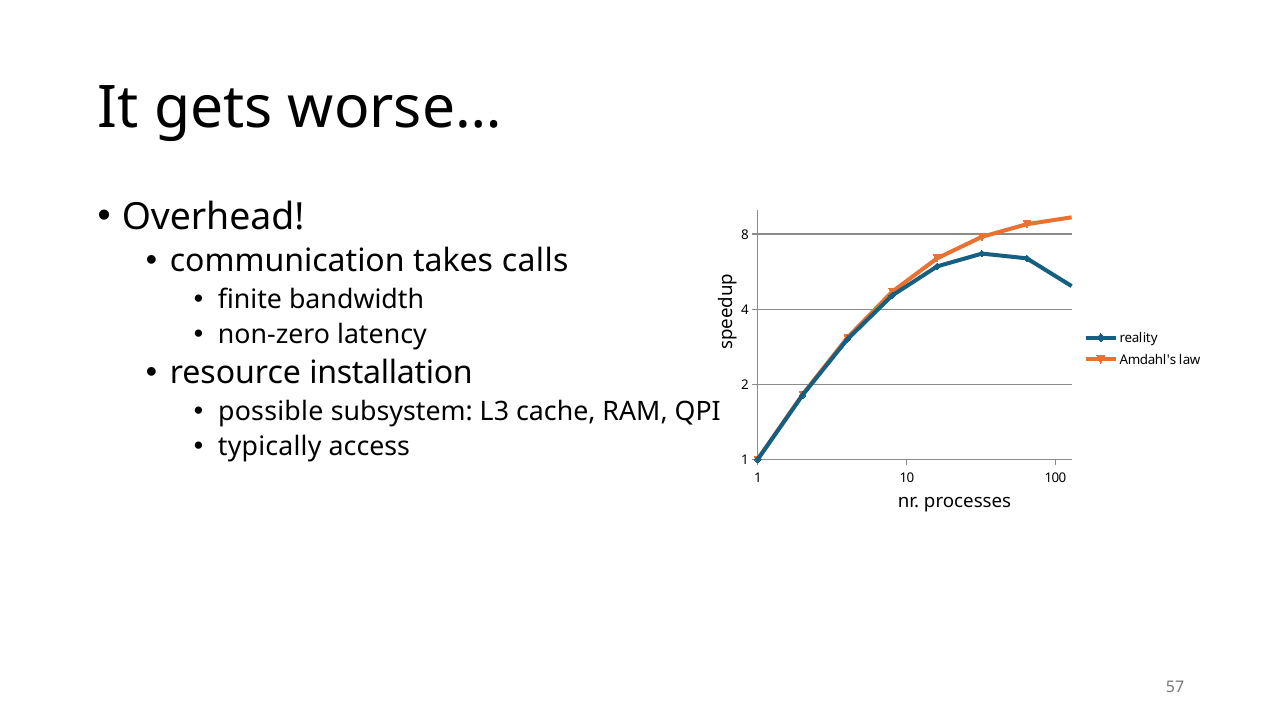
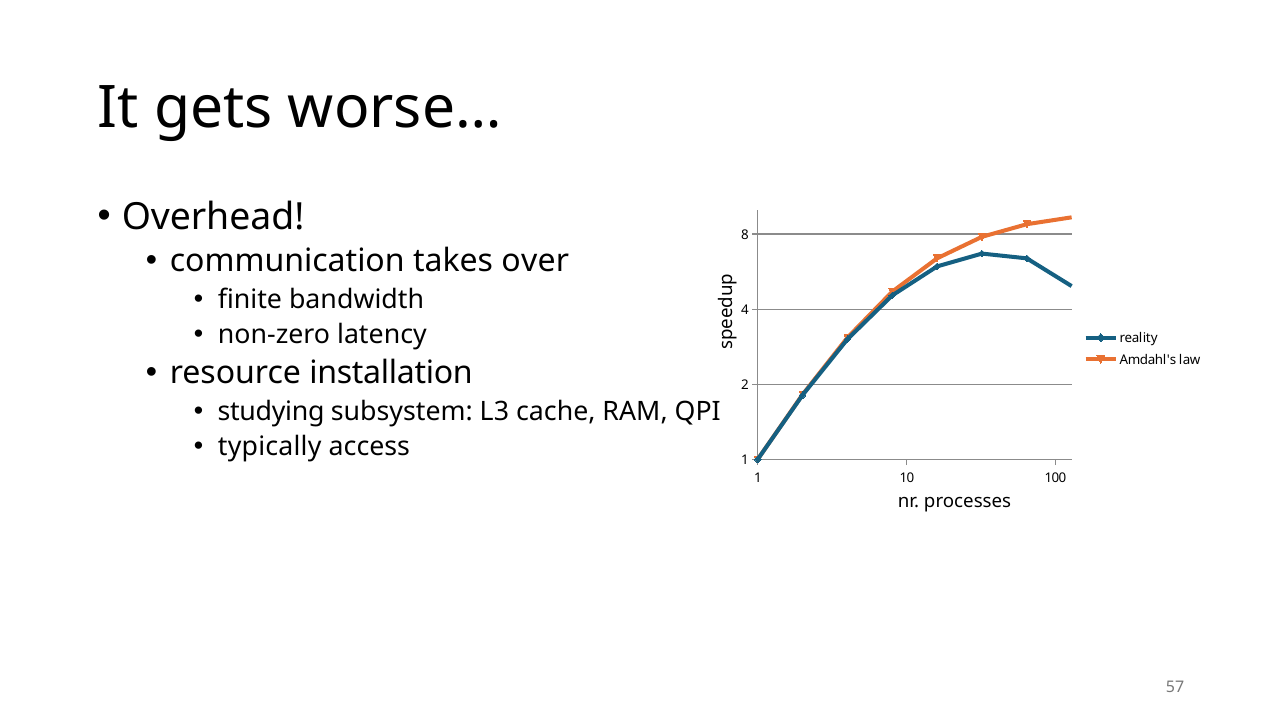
calls: calls -> over (535, 261)
possible: possible -> studying (271, 412)
